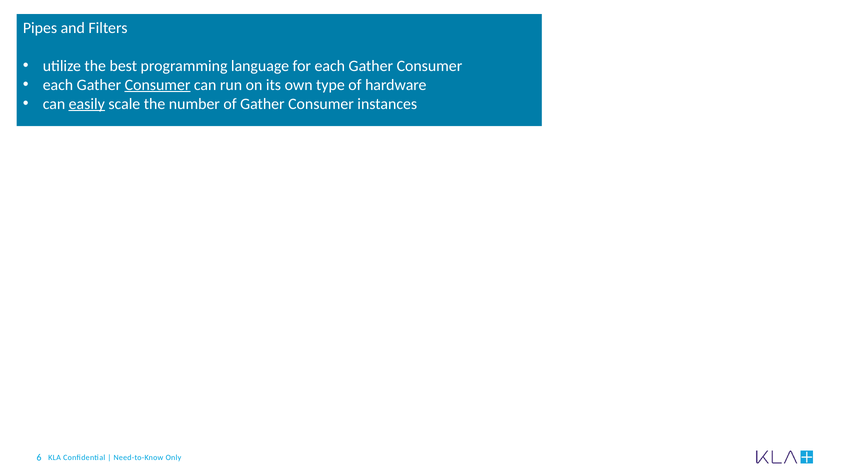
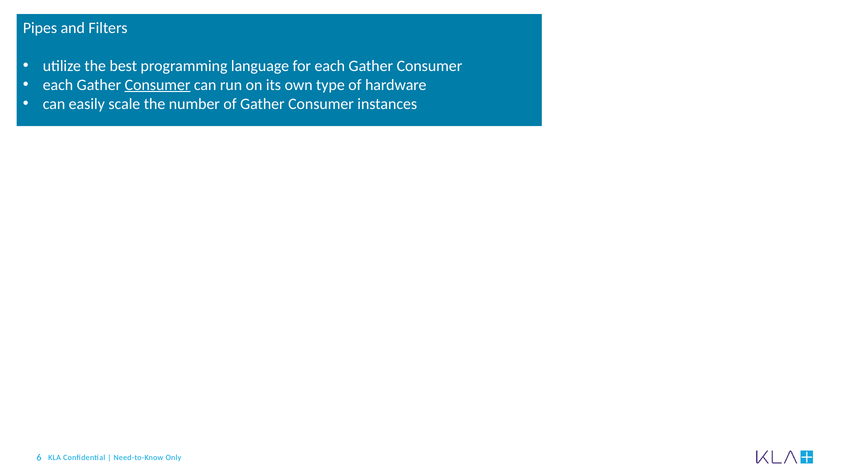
easily underline: present -> none (87, 104)
